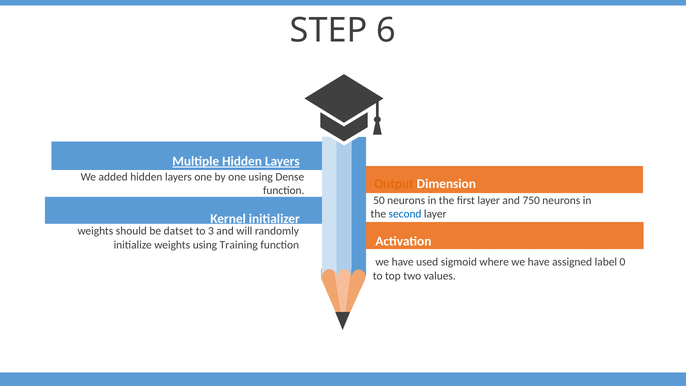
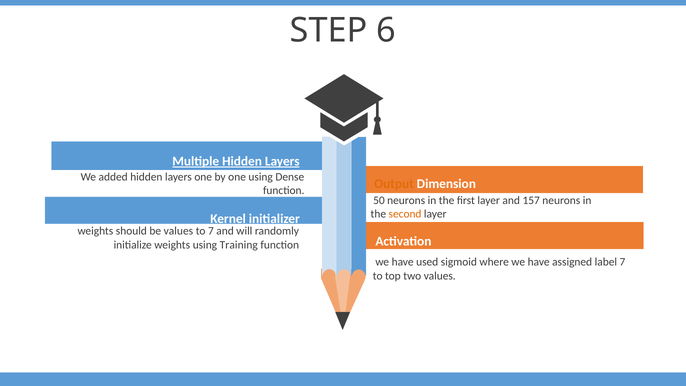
750: 750 -> 157 (531, 200)
second colour: blue -> orange (405, 214)
be datset: datset -> values (178, 231)
to 3: 3 -> 7 (211, 231)
label 0: 0 -> 7 (622, 262)
